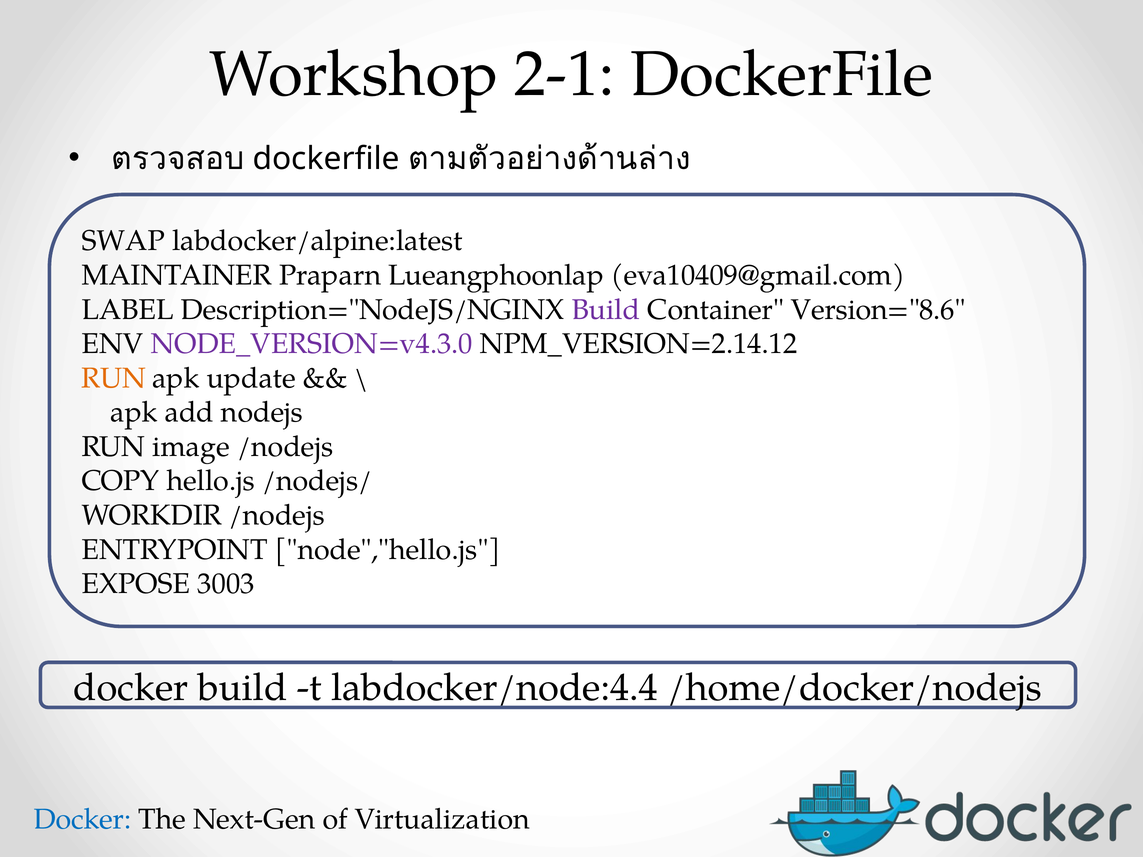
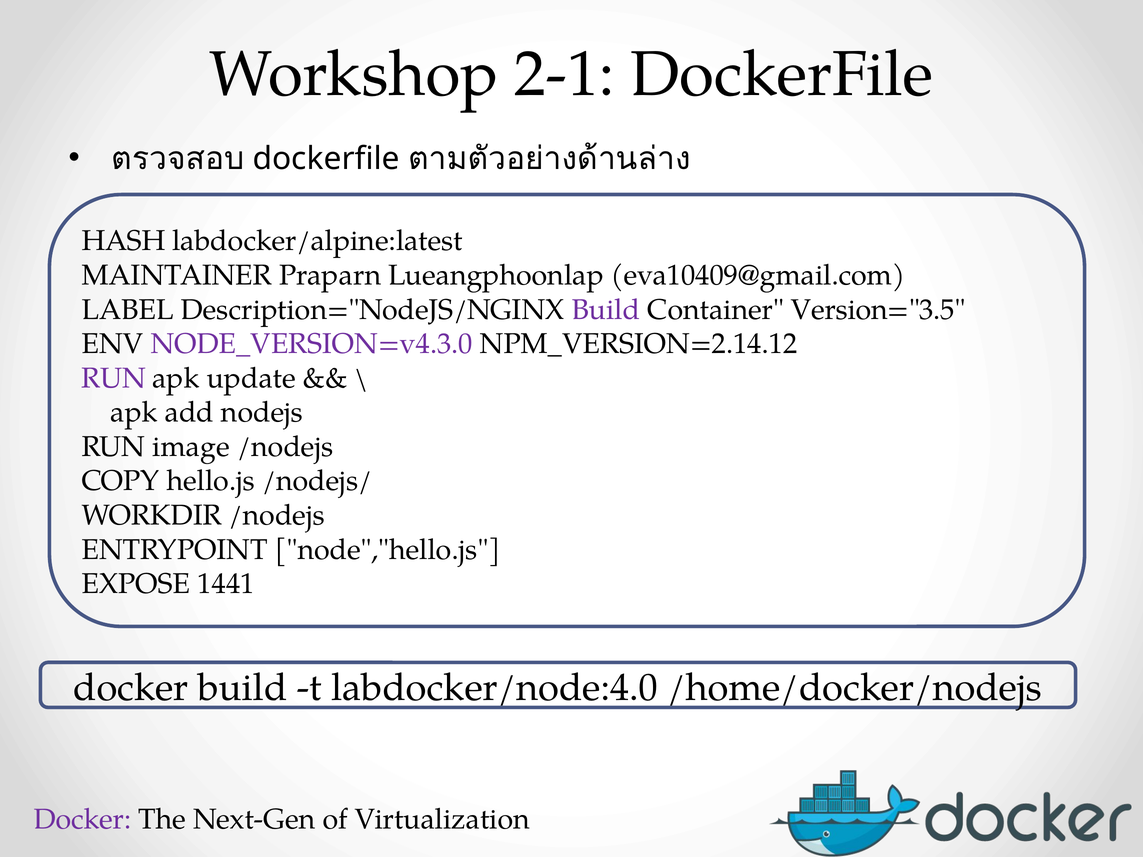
SWAP: SWAP -> HASH (124, 241)
Version="8.6: Version="8.6 -> Version="3.5 (878, 310)
RUN colour: orange -> purple (114, 378)
3003: 3003 -> 1441 (226, 584)
labdocker/node:4.4: labdocker/node:4.4 -> labdocker/node:4.0 (495, 688)
Docker colour: blue -> purple (82, 819)
